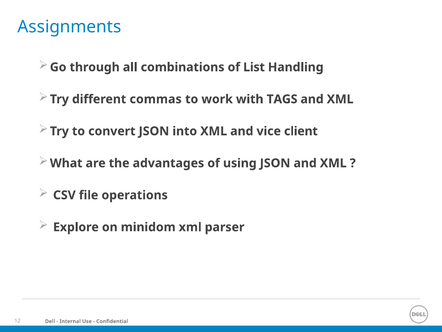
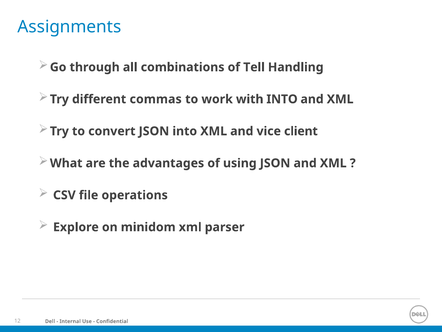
List: List -> Tell (254, 67)
with TAGS: TAGS -> INTO (282, 99)
